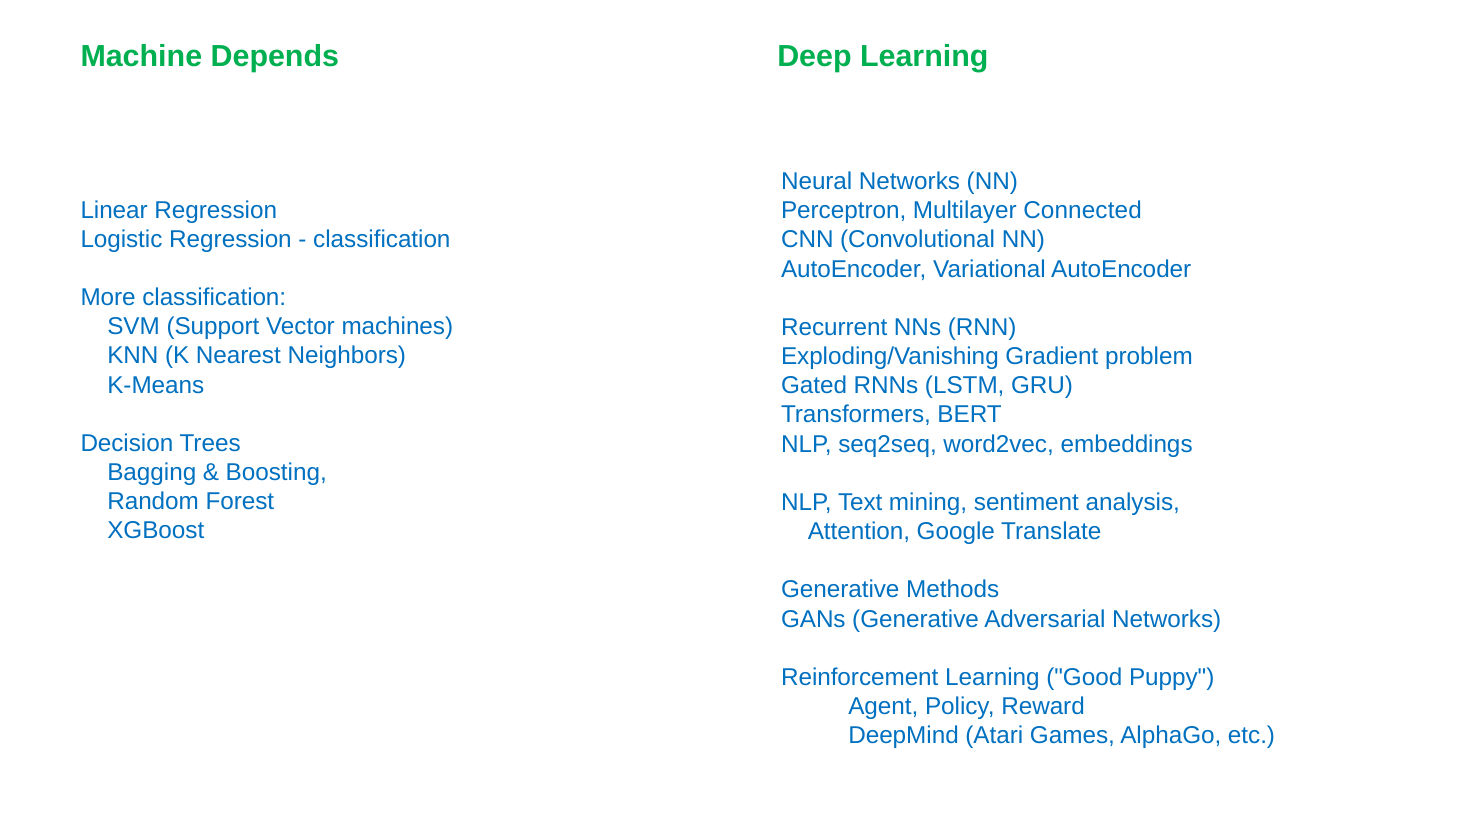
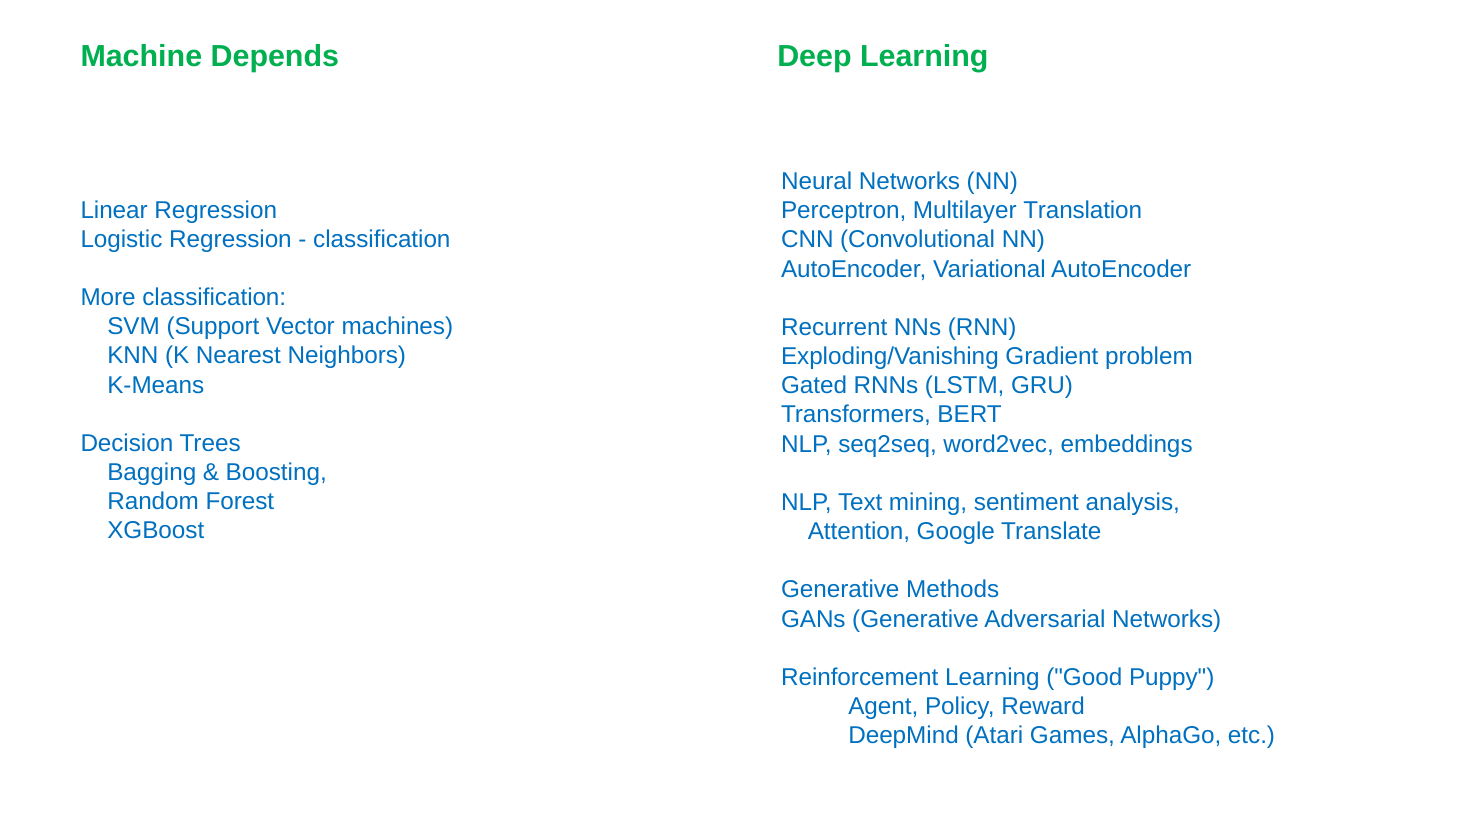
Connected: Connected -> Translation (1083, 211)
